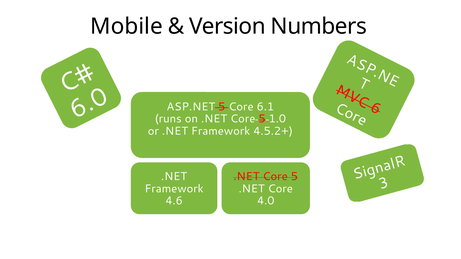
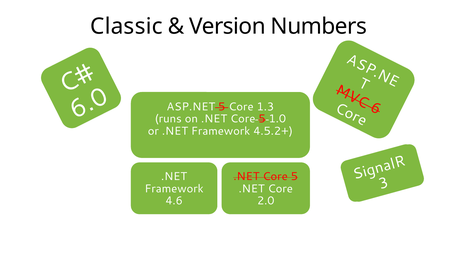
Mobile: Mobile -> Classic (126, 26)
6.1: 6.1 -> 1.3 (265, 107)
4.0: 4.0 -> 2.0 (266, 201)
